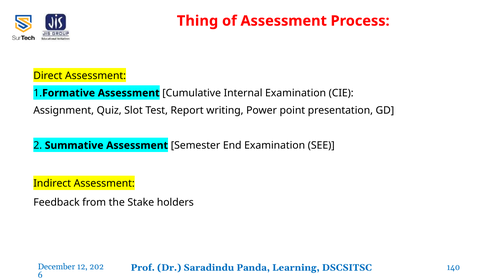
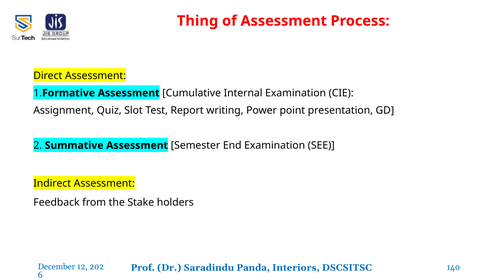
Learning: Learning -> Interiors (296, 268)
